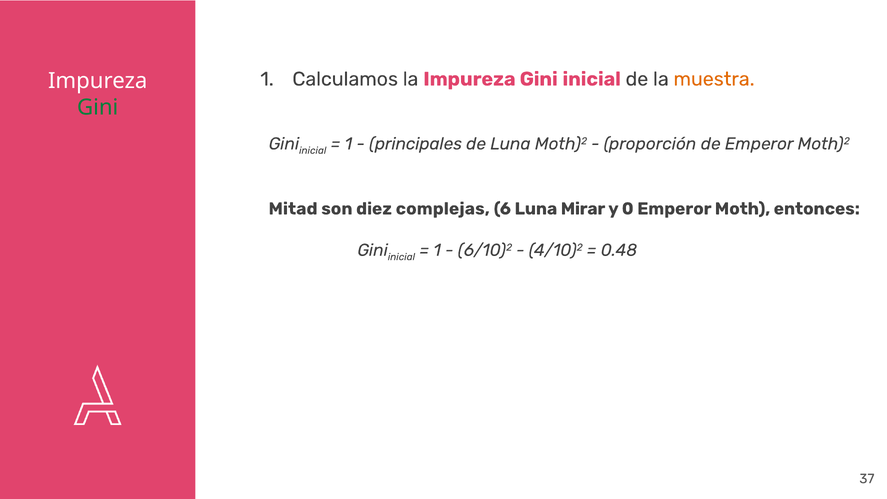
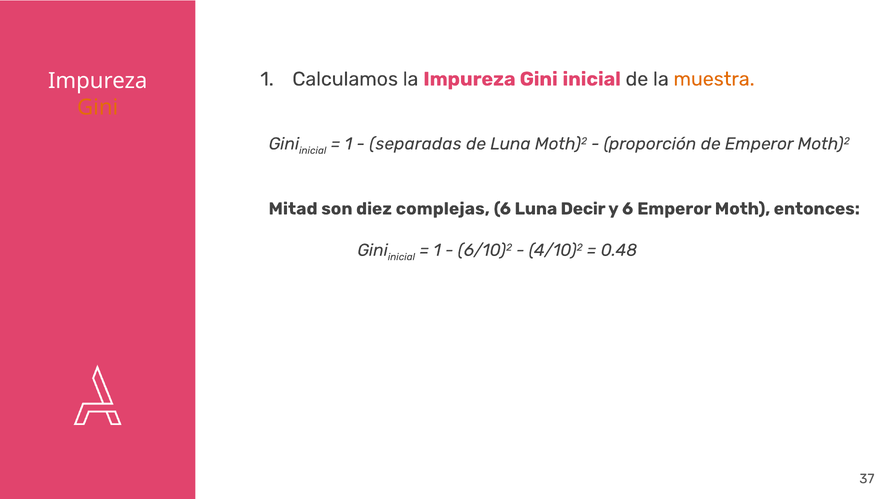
Gini colour: green -> orange (98, 107)
principales: principales -> separadas (415, 144)
Mirar: Mirar -> Decir (583, 209)
y 0: 0 -> 6 (628, 209)
